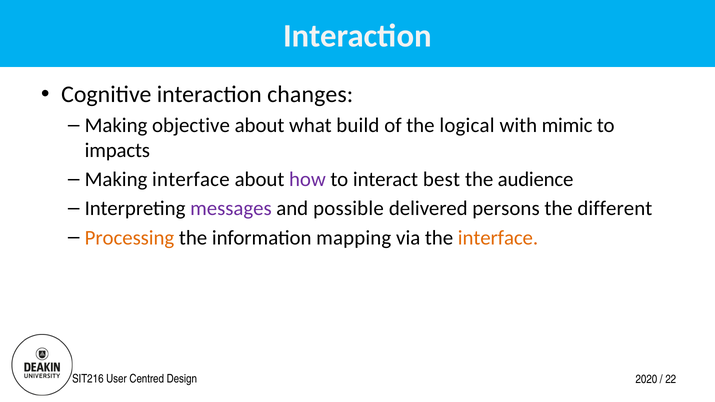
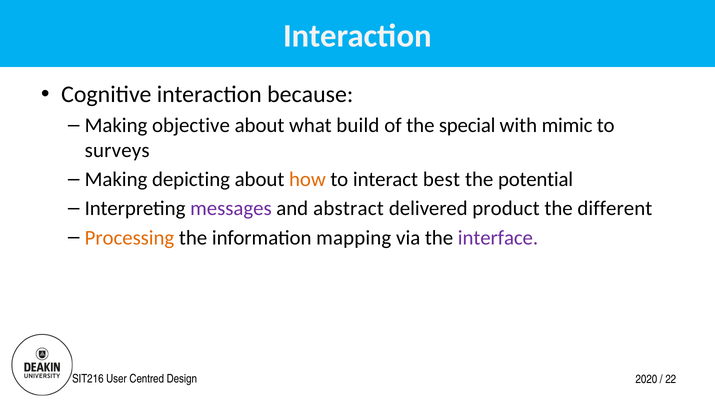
changes: changes -> because (310, 95)
logical: logical -> special (467, 125)
impacts: impacts -> surveys (117, 150)
Making interface: interface -> depicting (191, 180)
how colour: purple -> orange (307, 180)
audience: audience -> potential (536, 180)
possible: possible -> abstract (348, 209)
persons: persons -> product (506, 209)
interface colour: orange -> purple (498, 238)
